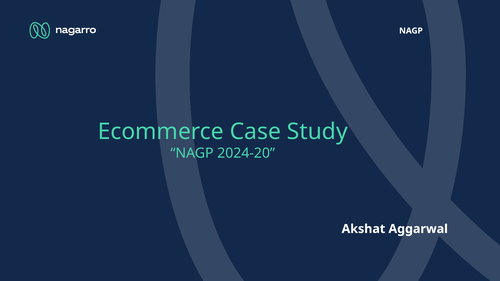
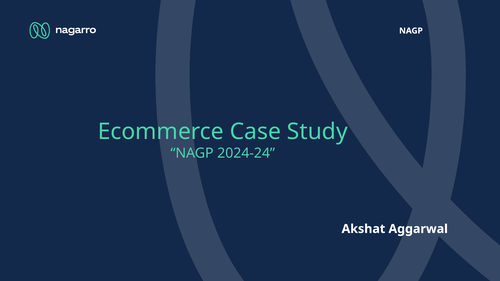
2024-20: 2024-20 -> 2024-24 (246, 153)
